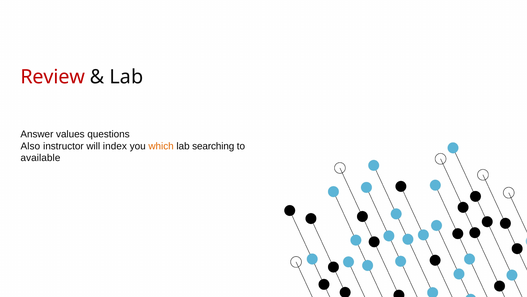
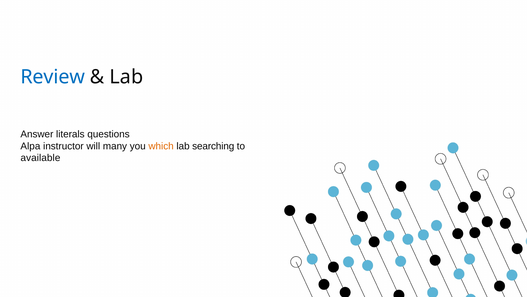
Review colour: red -> blue (53, 77)
values: values -> literals (70, 134)
Also: Also -> Alpa (30, 146)
index: index -> many (115, 146)
